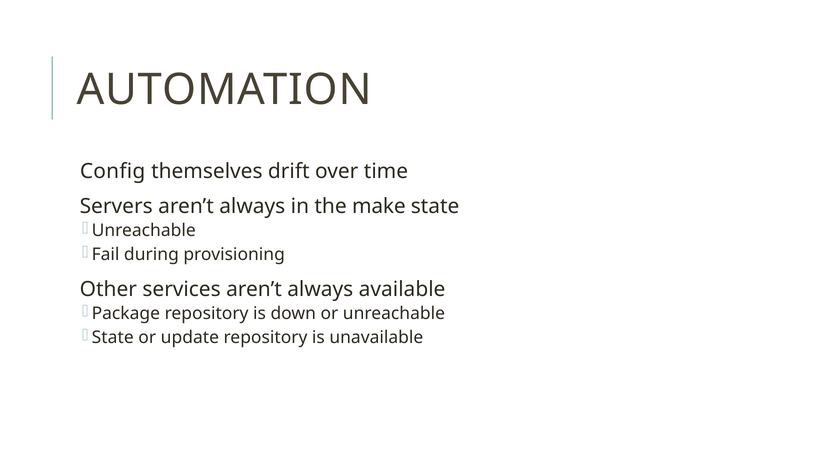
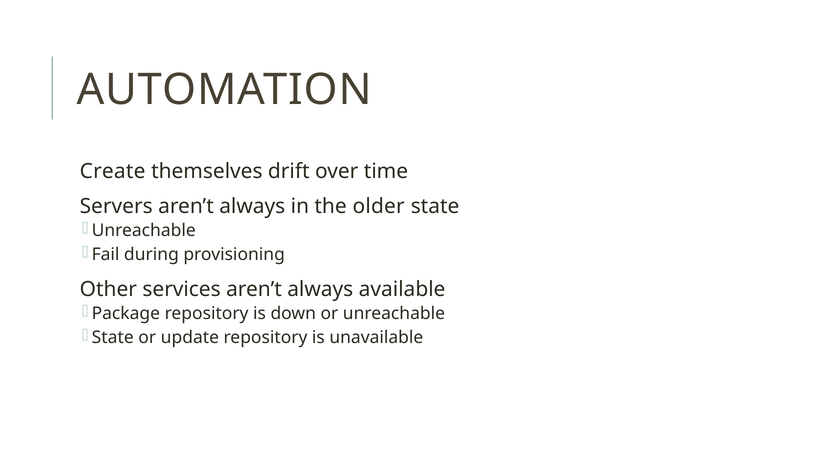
Config: Config -> Create (113, 171)
make: make -> older (379, 206)
